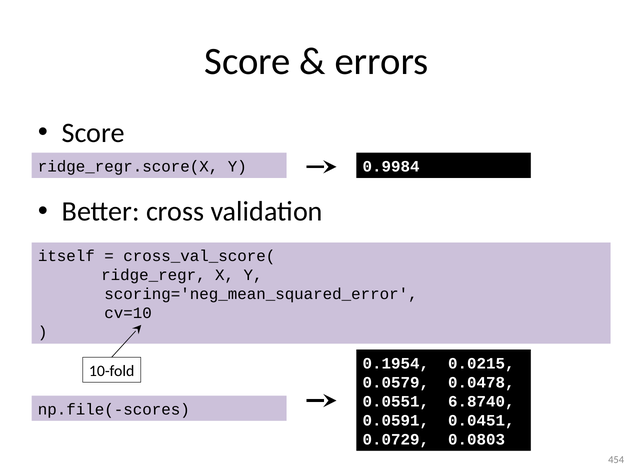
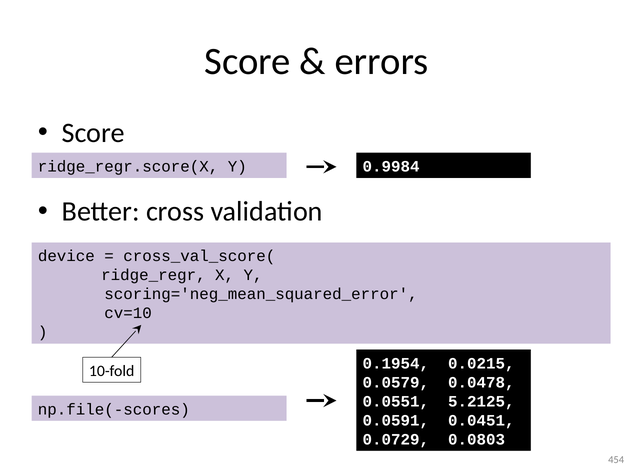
itself: itself -> device (66, 256)
6.8740: 6.8740 -> 5.2125 (481, 401)
